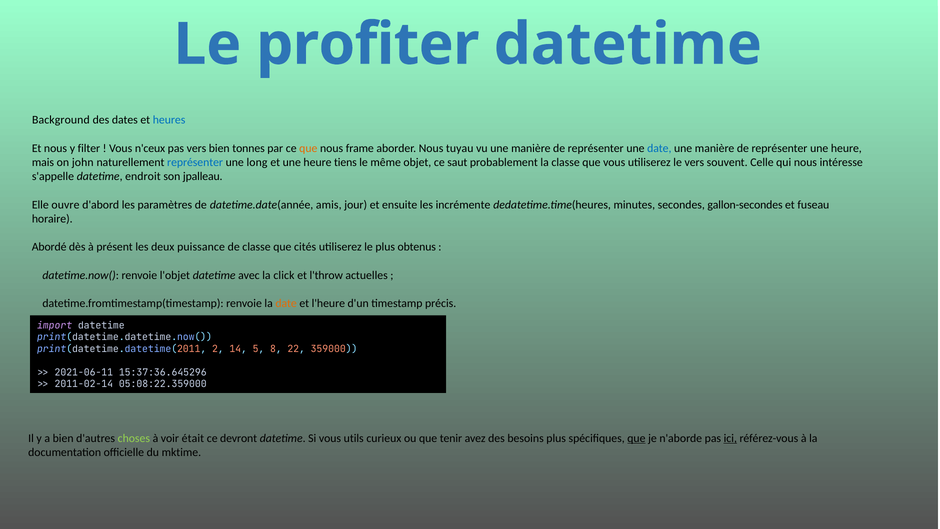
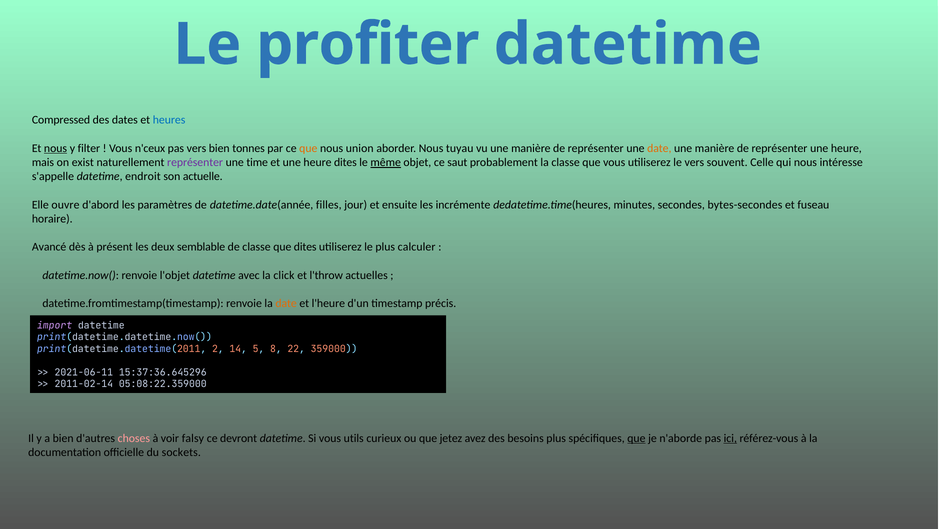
Background: Background -> Compressed (61, 120)
nous underline: none -> present (56, 148)
frame: frame -> union (360, 148)
date colour: blue -> orange (659, 148)
john: john -> exist (83, 162)
représenter colour: blue -> purple (195, 162)
long: long -> time (257, 162)
heure tiens: tiens -> dites (345, 162)
même underline: none -> present (386, 162)
jpalleau: jpalleau -> actuelle (203, 176)
amis: amis -> filles (329, 205)
gallon-secondes: gallon-secondes -> bytes-secondes (745, 205)
Abordé: Abordé -> Avancé (49, 247)
puissance: puissance -> semblable (201, 247)
que cités: cités -> dites (305, 247)
obtenus: obtenus -> calculer (417, 247)
choses colour: light green -> pink (134, 438)
était: était -> falsy (193, 438)
tenir: tenir -> jetez (451, 438)
mktime: mktime -> sockets (181, 452)
